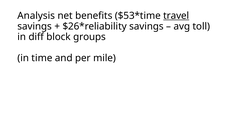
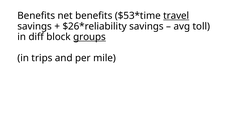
Analysis: Analysis -> Benefits (36, 16)
groups underline: none -> present (90, 37)
time: time -> trips (42, 58)
